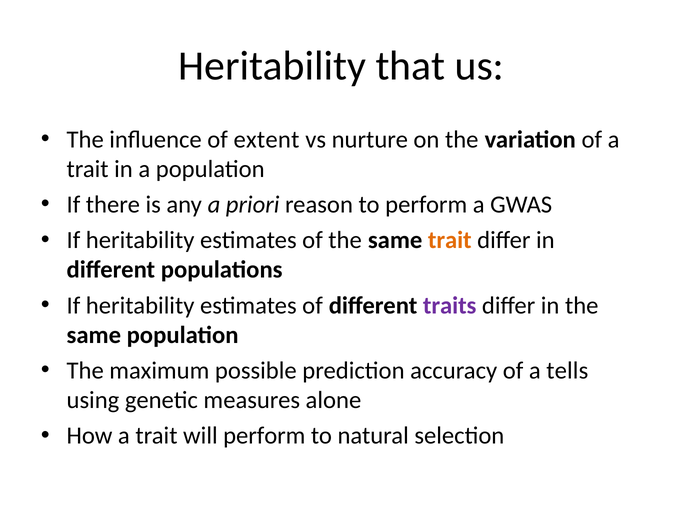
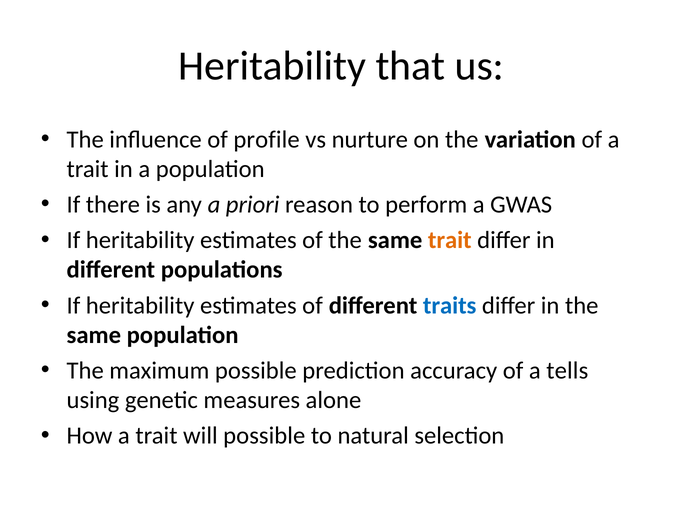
extent: extent -> profile (267, 139)
traits colour: purple -> blue (450, 306)
will perform: perform -> possible (264, 436)
